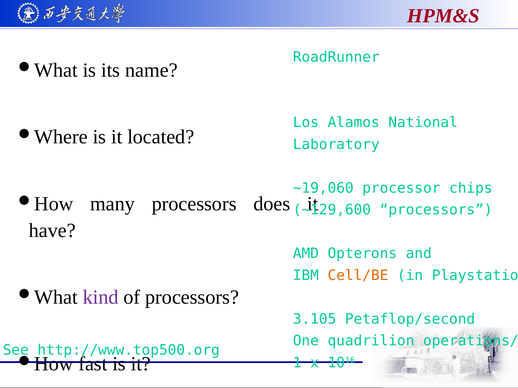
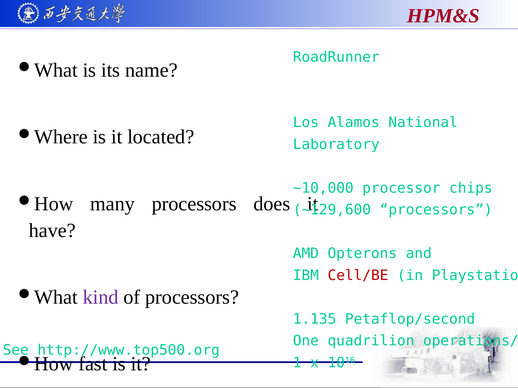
~19,060: ~19,060 -> ~10,000 (323, 188)
Cell/BE colour: orange -> red (358, 276)
3.105: 3.105 -> 1.135 (315, 319)
